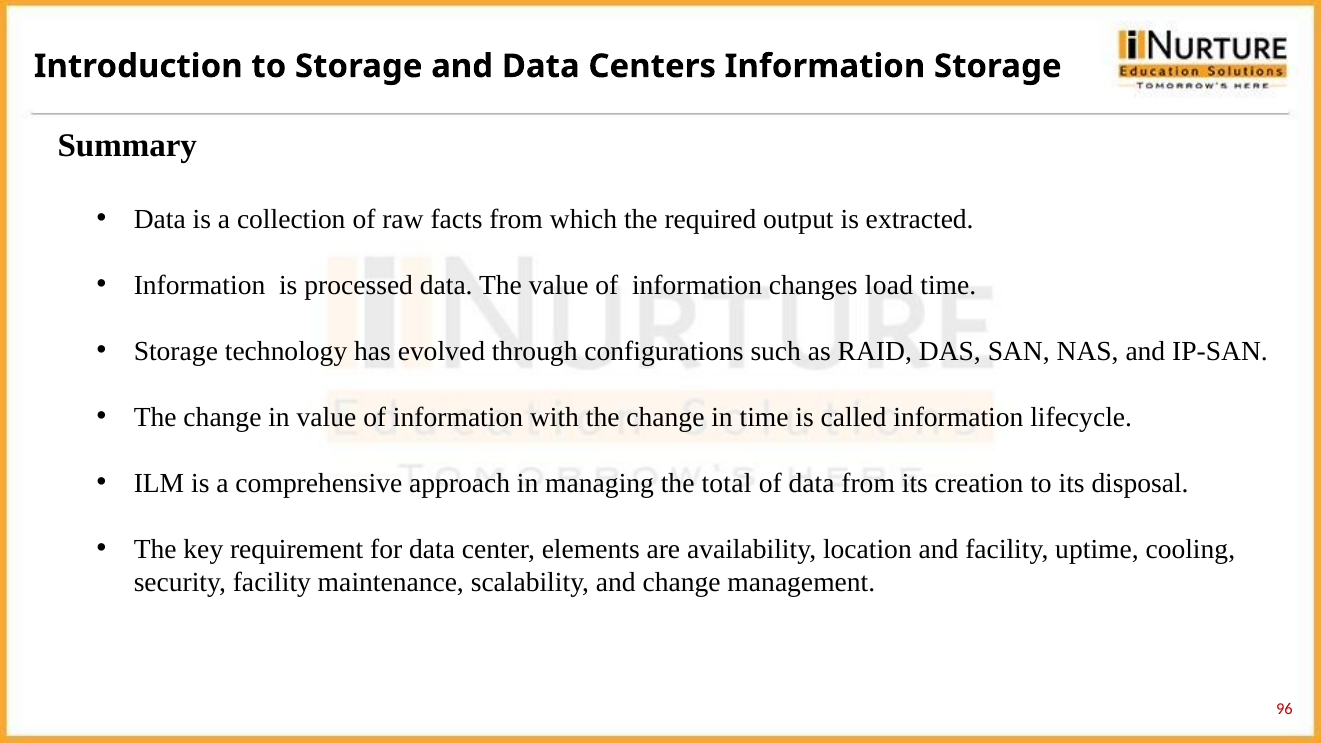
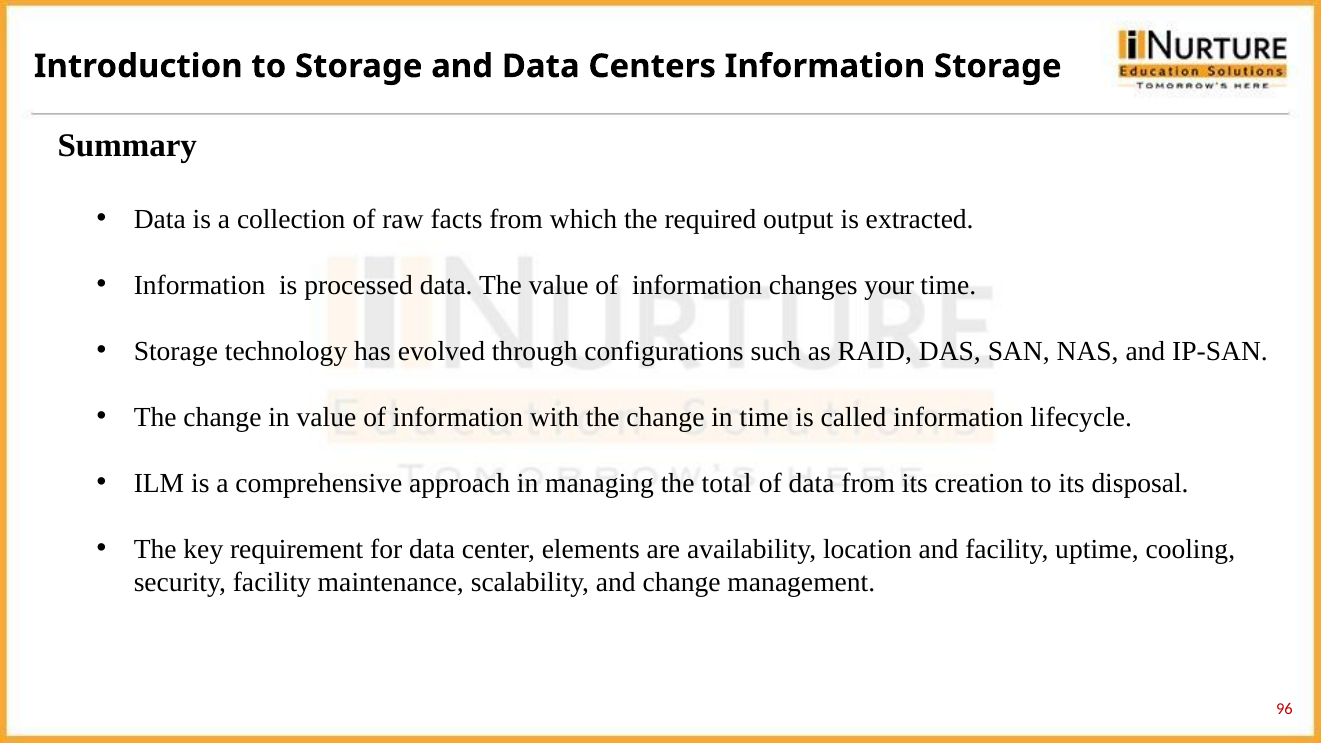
load: load -> your (889, 285)
